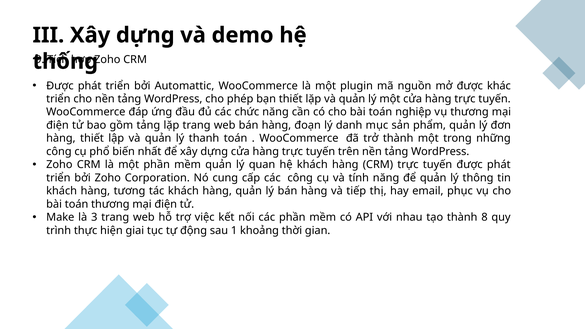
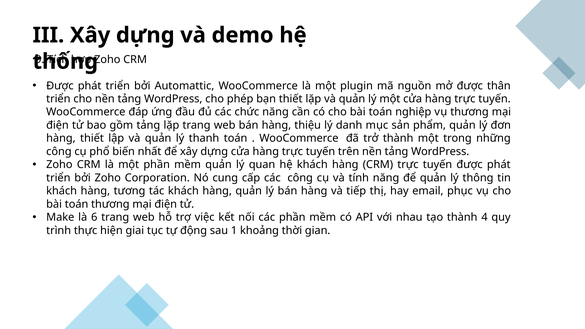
khác: khác -> thân (499, 86)
đoạn: đoạn -> thiệu (308, 125)
3: 3 -> 6 (94, 217)
8: 8 -> 4 (484, 217)
